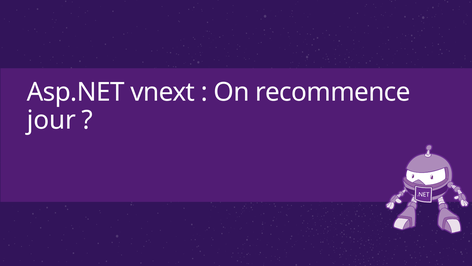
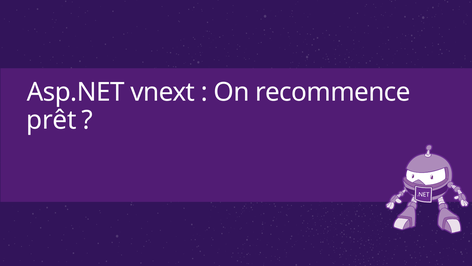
jour: jour -> prêt (51, 120)
